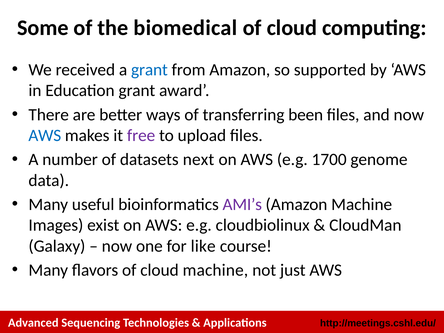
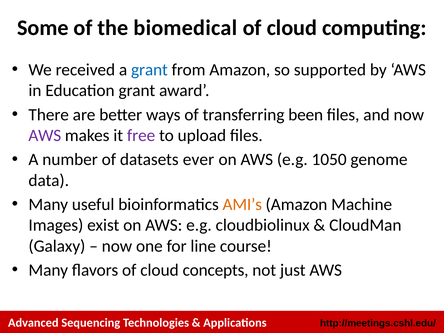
AWS colour: blue -> purple (45, 135)
next: next -> ever (199, 160)
1700: 1700 -> 1050 (329, 160)
AMI’s colour: purple -> orange (242, 205)
like: like -> line (203, 246)
cloud machine: machine -> concepts (216, 270)
